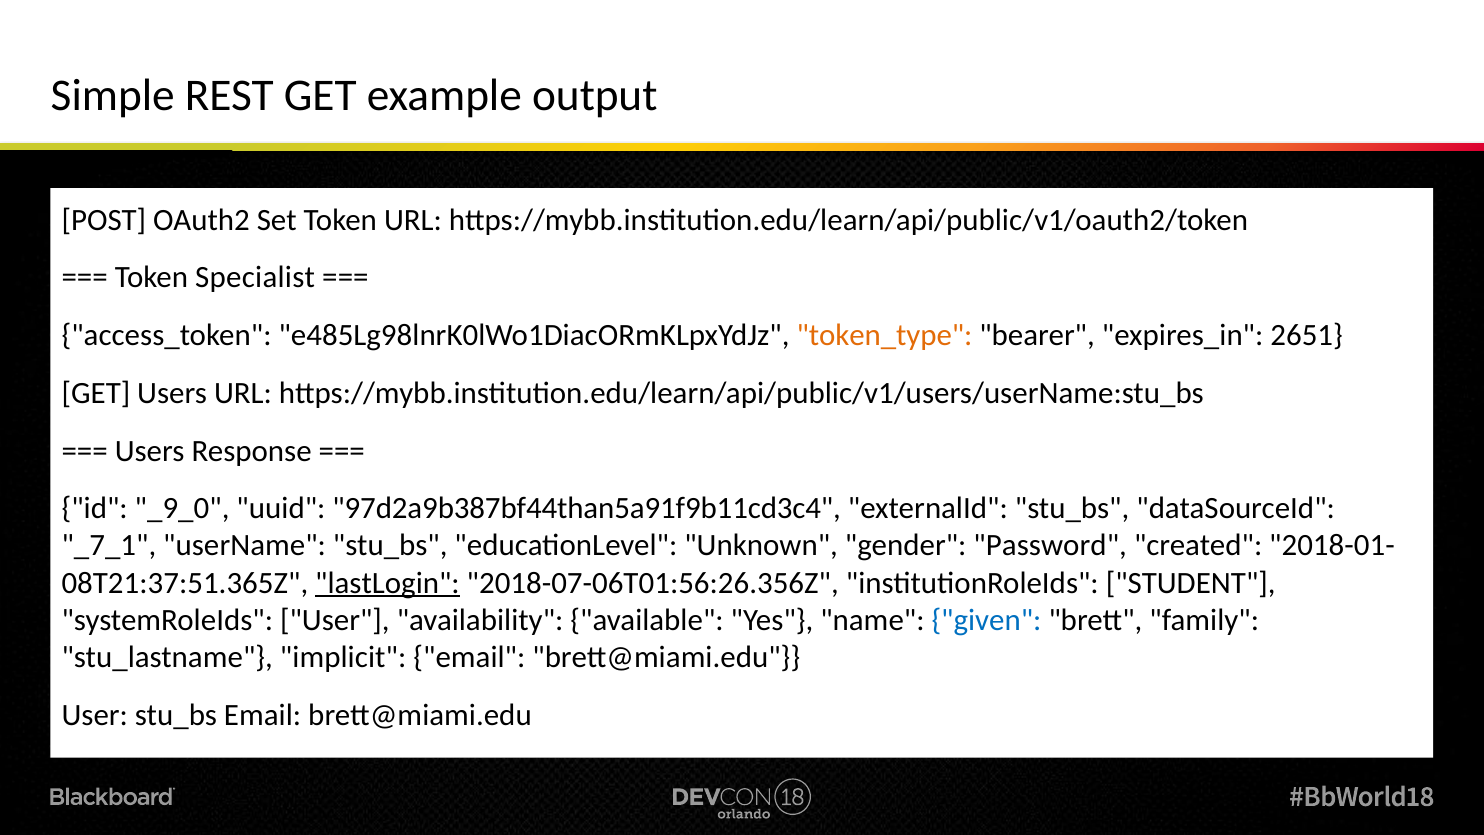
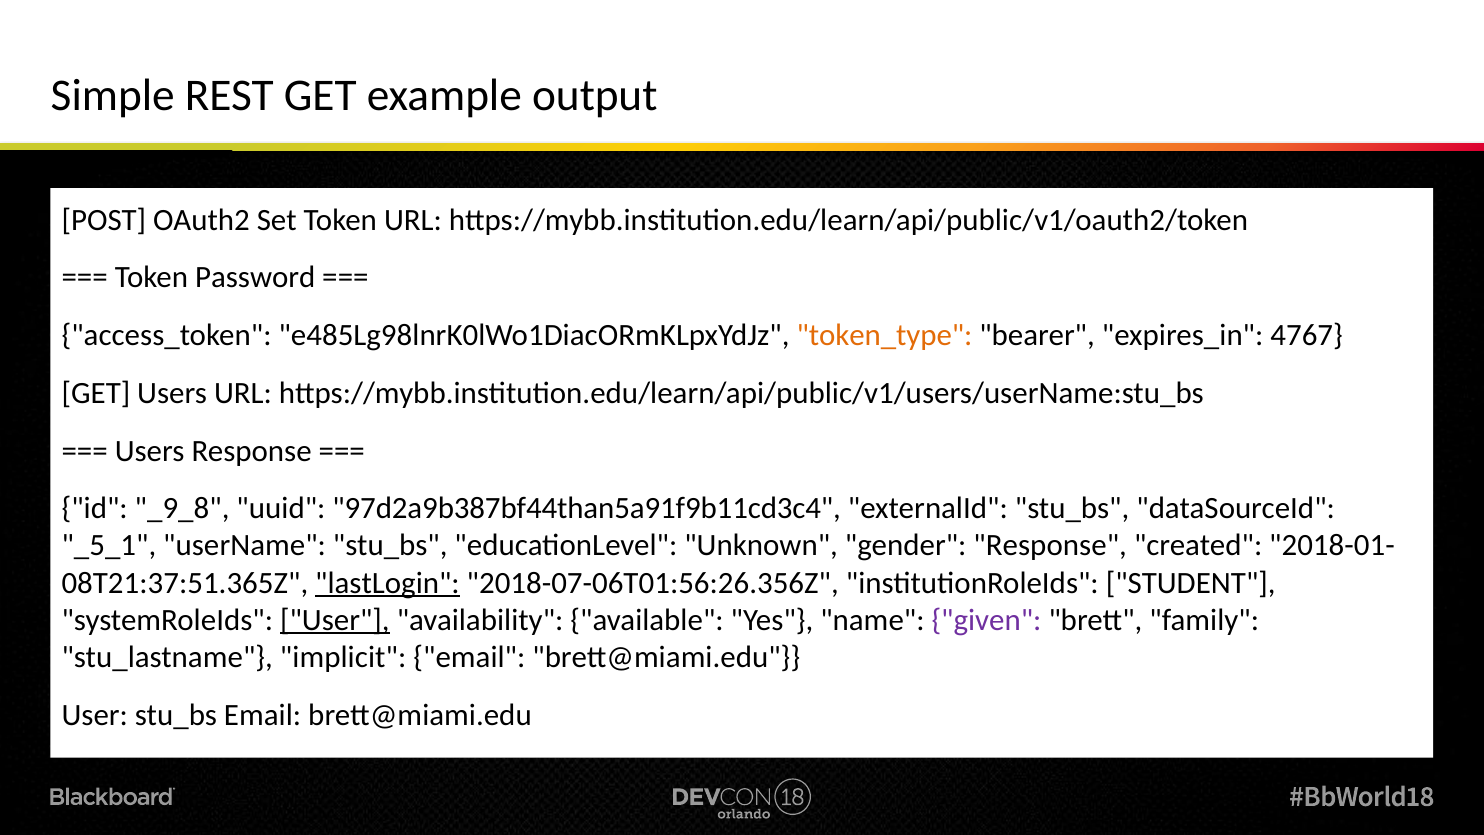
Specialist: Specialist -> Password (255, 278)
2651: 2651 -> 4767 (1307, 335)
_9_0: _9_0 -> _9_8 (182, 508)
_7_1: _7_1 -> _5_1 (109, 546)
gender Password: Password -> Response (1050, 546)
User underline: none -> present (335, 620)
given colour: blue -> purple (986, 620)
